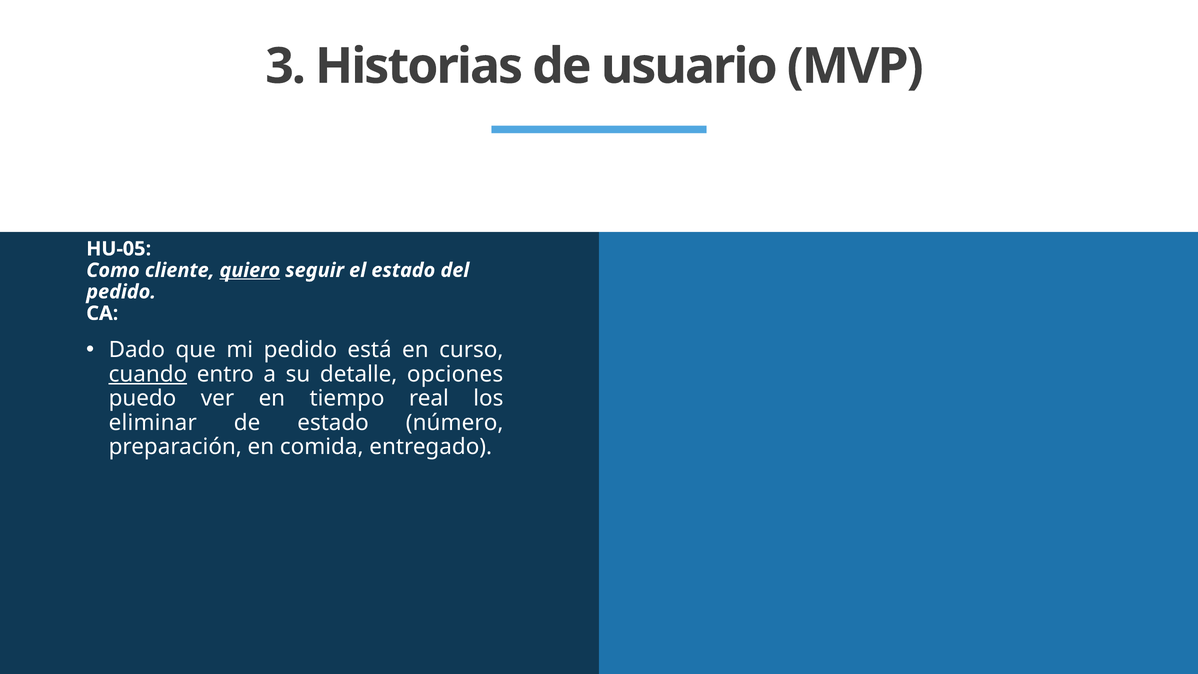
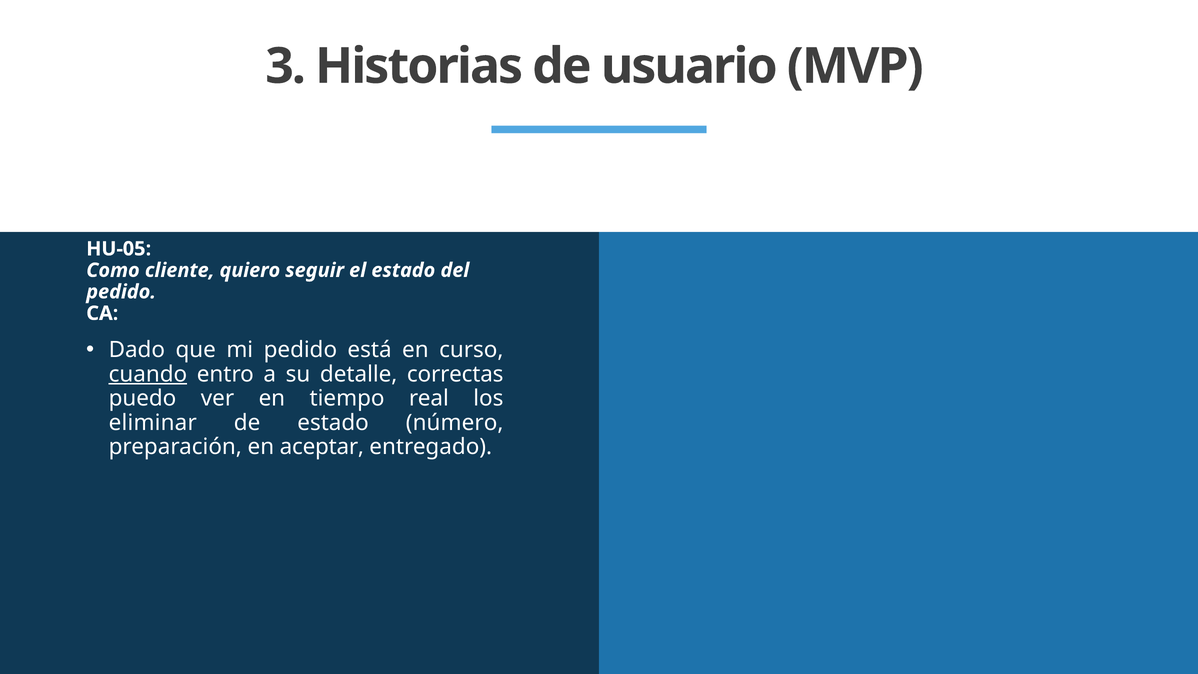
quiero underline: present -> none (250, 270)
opciones: opciones -> correctas (455, 374)
comida: comida -> aceptar (322, 447)
